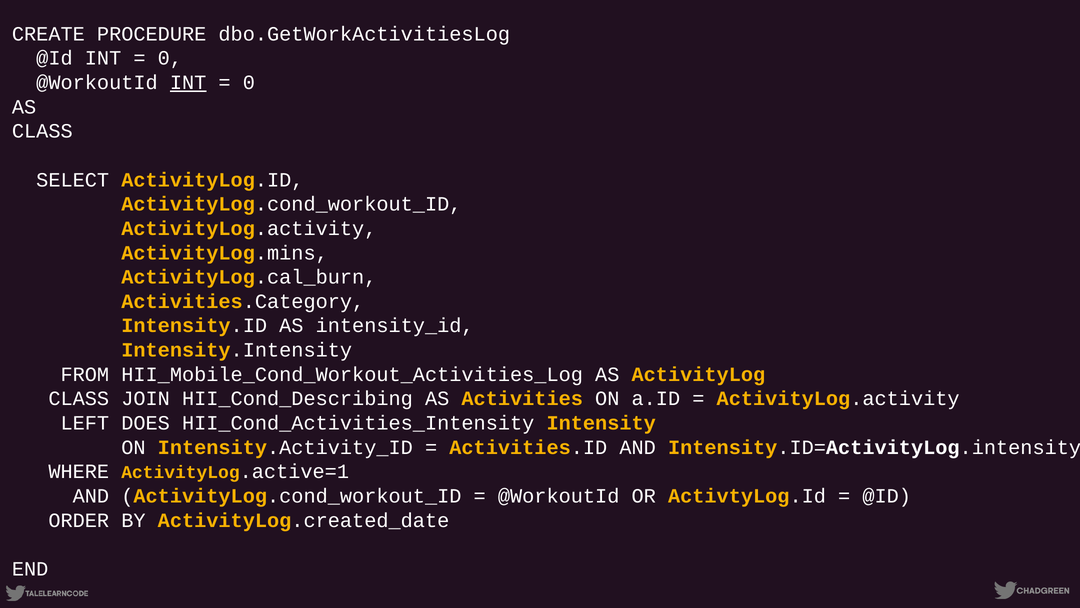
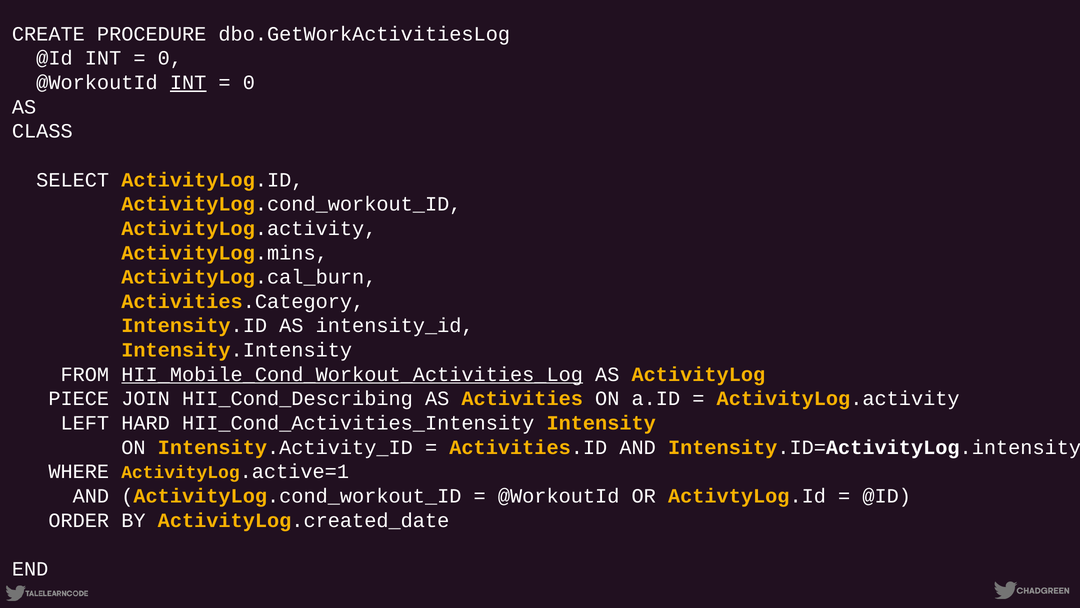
HII_Mobile_Cond_Workout_Activities_Log underline: none -> present (352, 374)
CLASS: CLASS -> PIECE (79, 398)
DOES: DOES -> HARD (146, 423)
